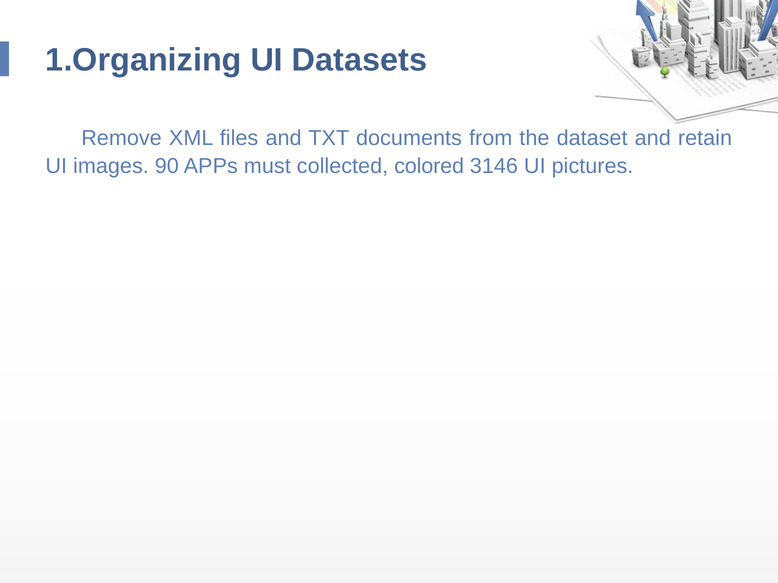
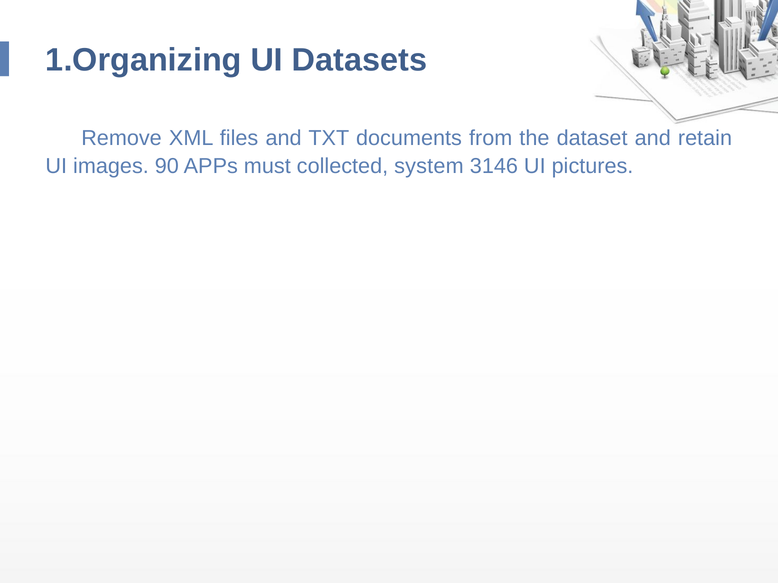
colored: colored -> system (429, 167)
